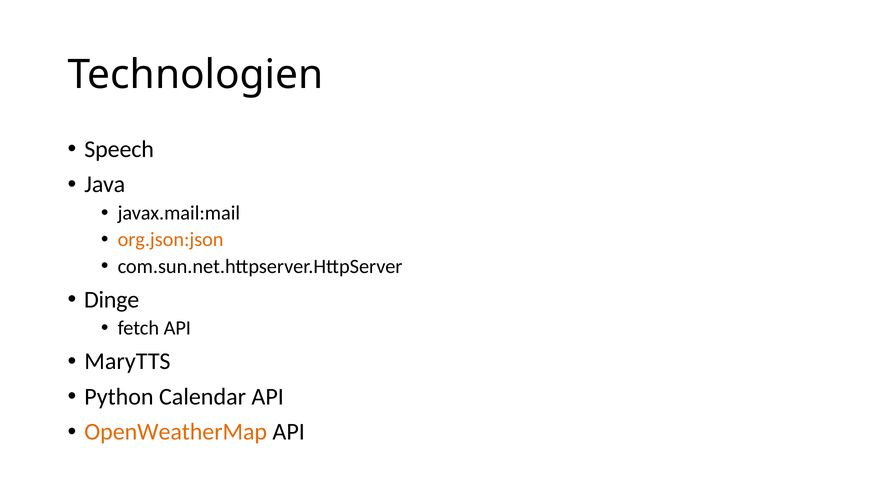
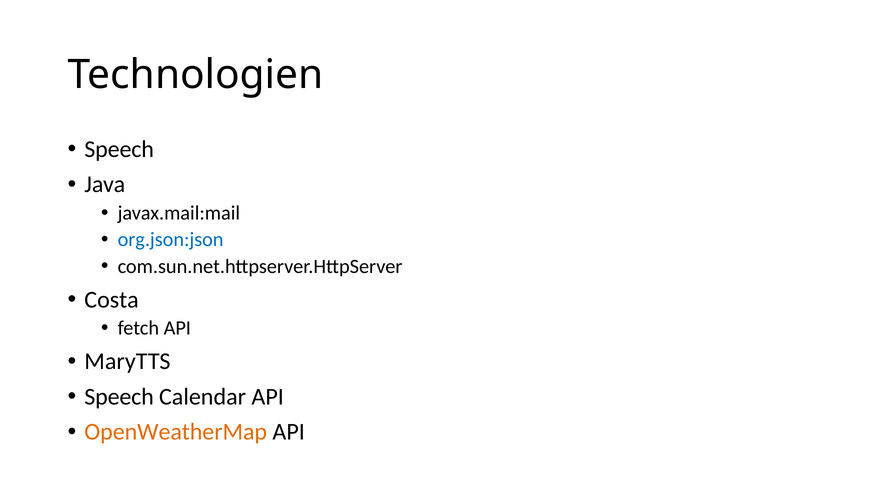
org.json:json colour: orange -> blue (171, 240)
Dinge: Dinge -> Costa (112, 299)
Python: Python -> Speech (119, 396)
